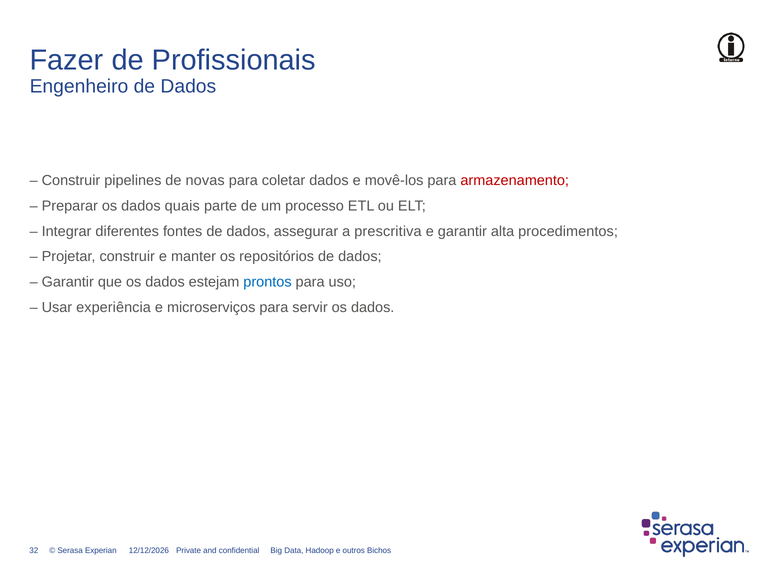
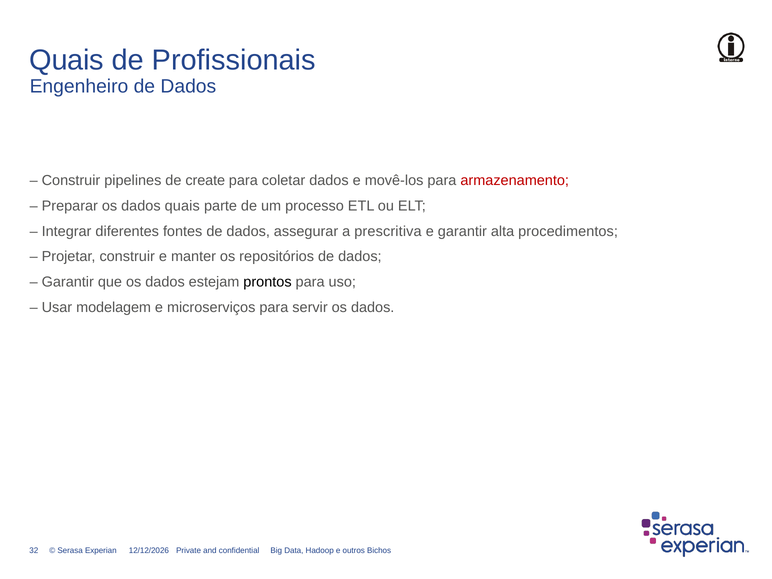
Fazer: Fazer -> Quais (67, 60)
novas: novas -> create (205, 180)
prontos colour: blue -> black (268, 282)
experiência: experiência -> modelagem (114, 308)
